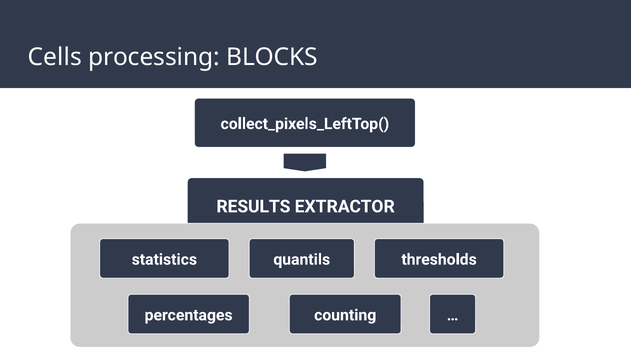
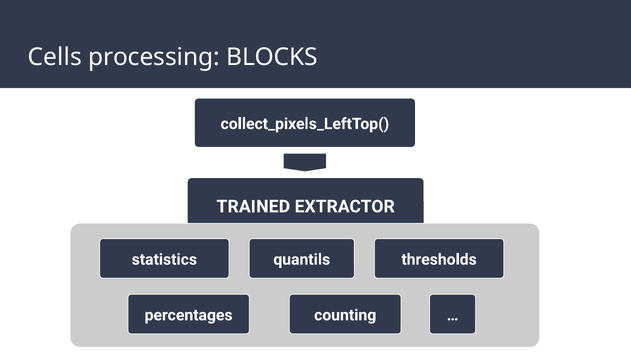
RESULTS: RESULTS -> TRAINED (253, 207)
